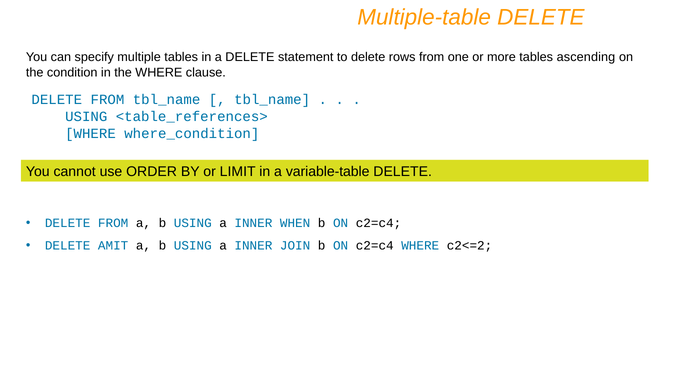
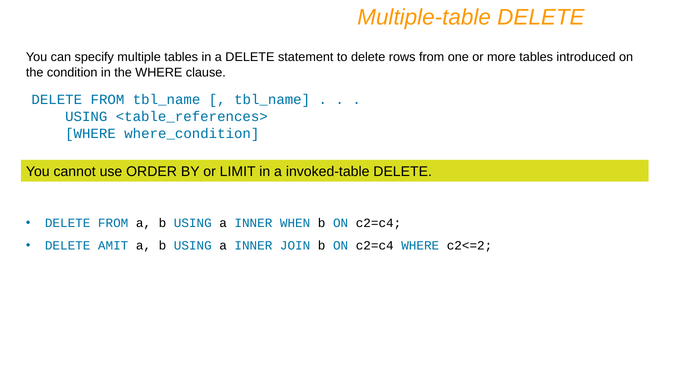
ascending: ascending -> introduced (586, 57)
variable-table: variable-table -> invoked-table (328, 172)
